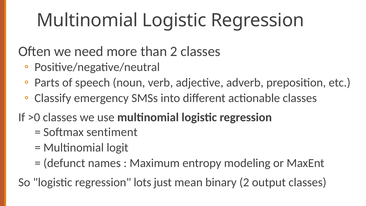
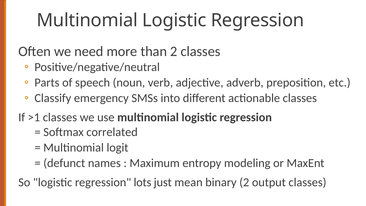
>0: >0 -> >1 (34, 117)
sentiment: sentiment -> correlated (112, 132)
